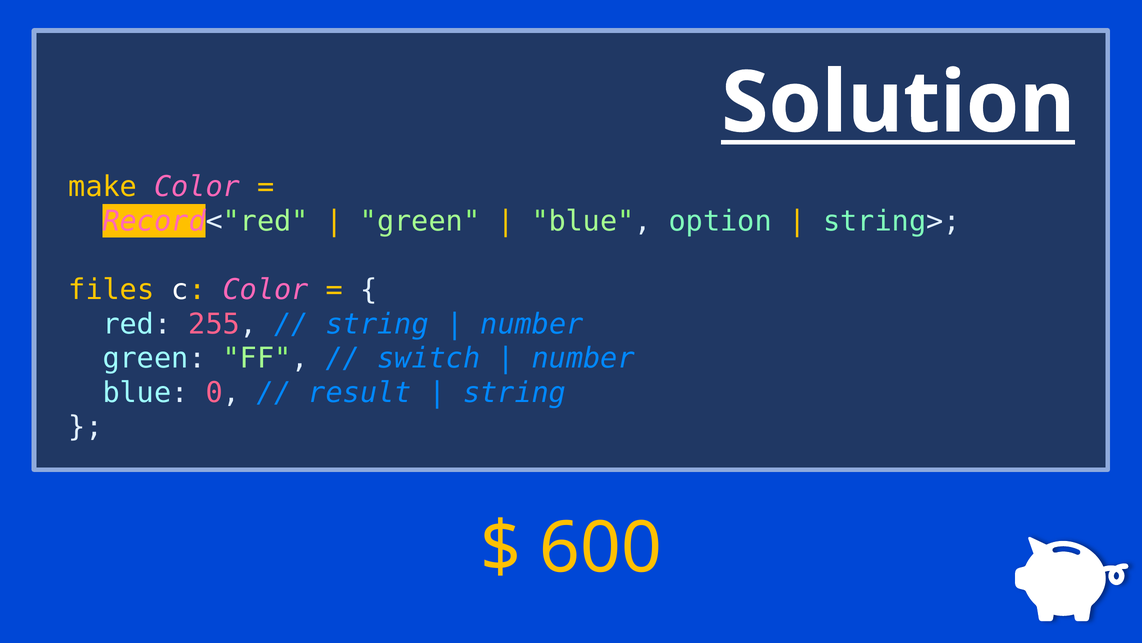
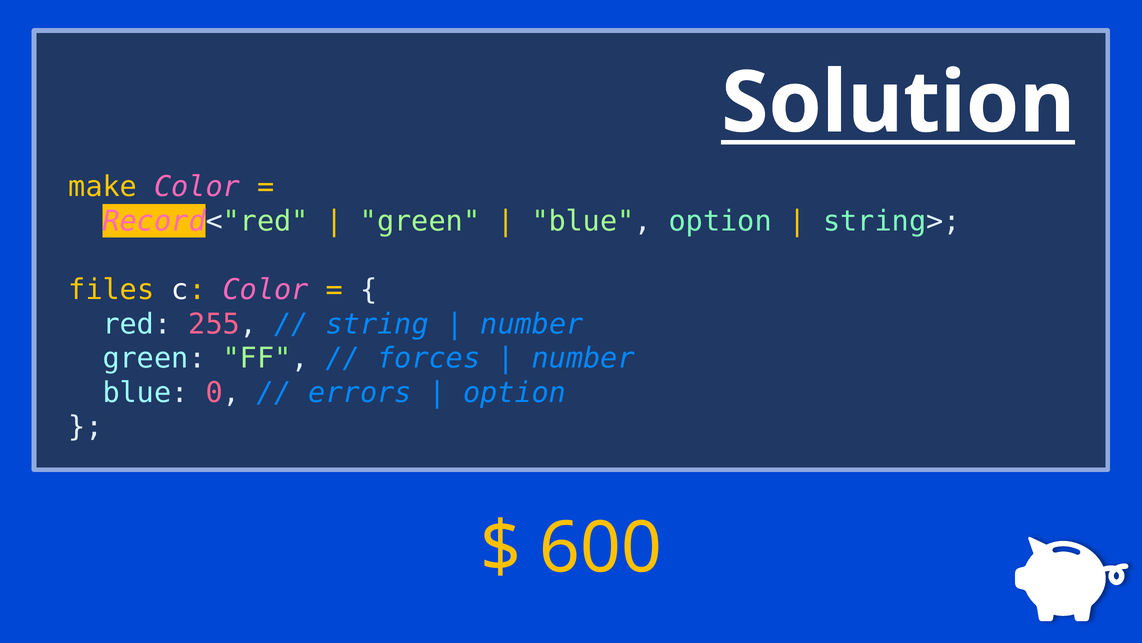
switch: switch -> forces (429, 358)
result: result -> errors (360, 392)
string: string -> option (515, 392)
